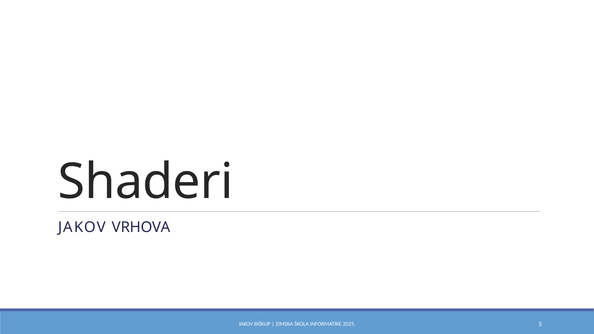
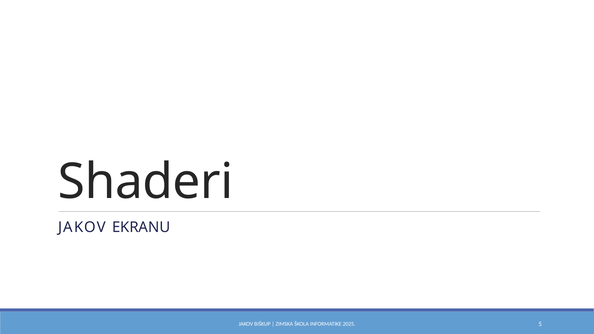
VRHOVA: VRHOVA -> EKRANU (141, 227)
